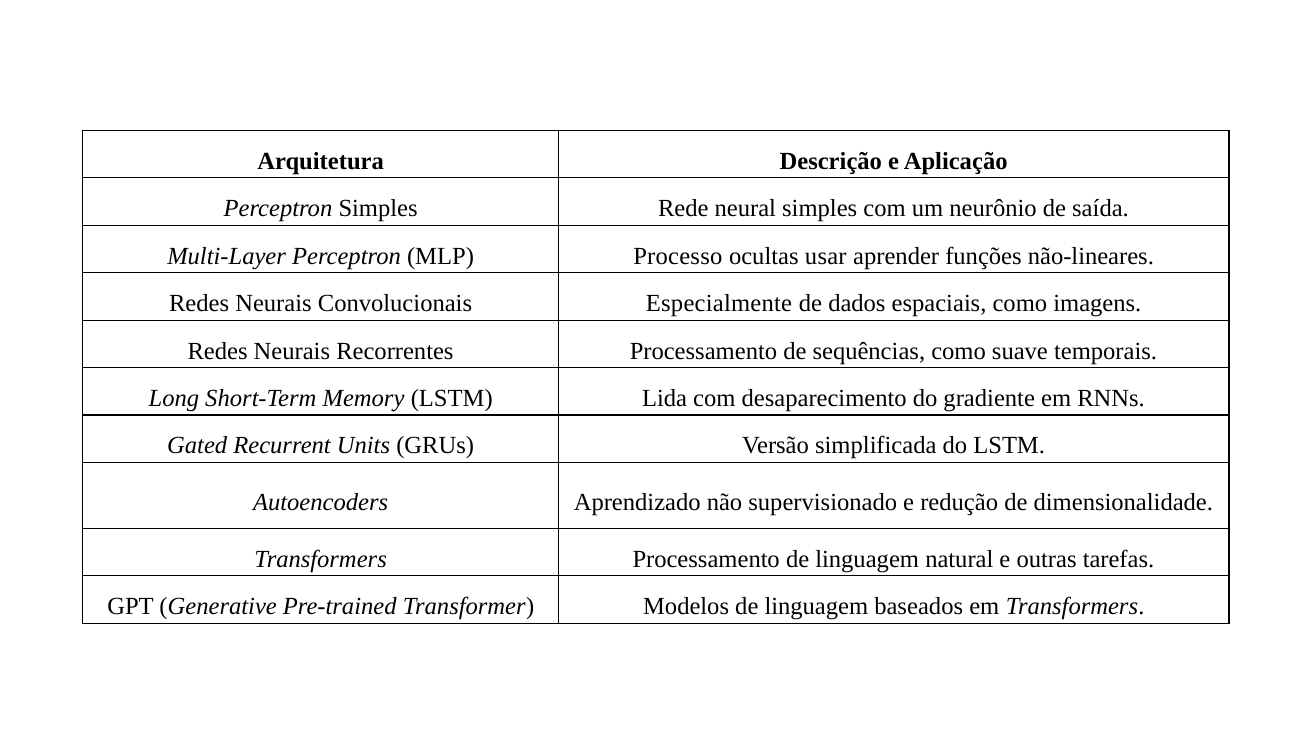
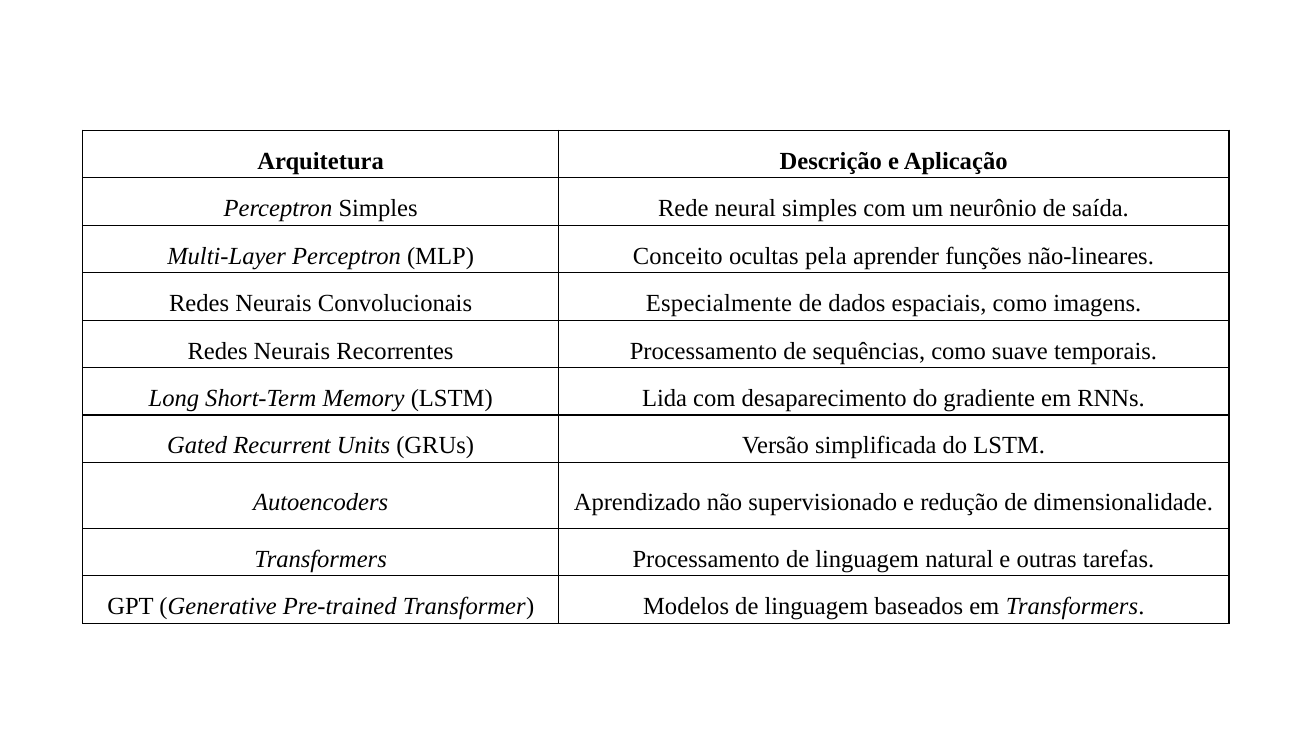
Processo: Processo -> Conceito (678, 256)
usar: usar -> pela (826, 256)
